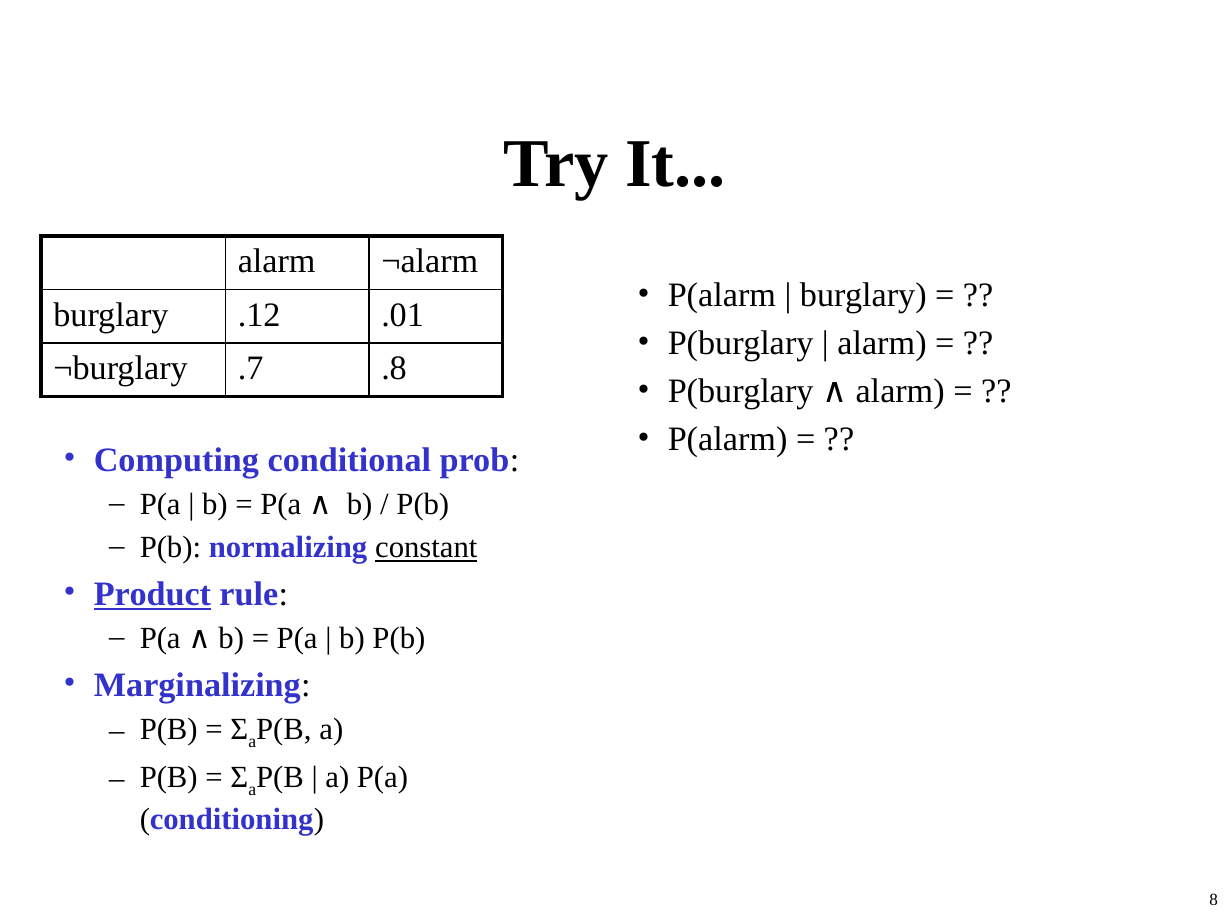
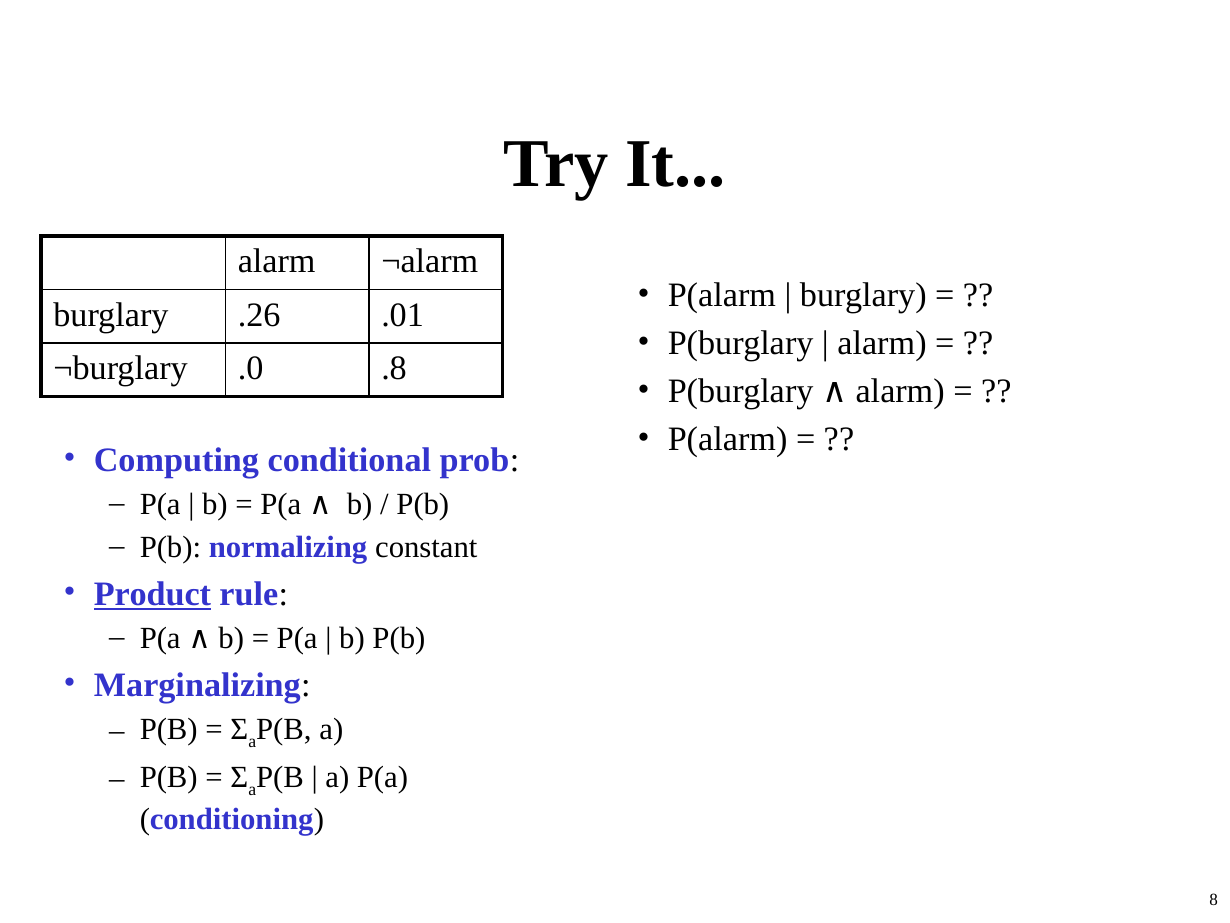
.12: .12 -> .26 (259, 315)
.7: .7 -> .0 (251, 368)
constant underline: present -> none (426, 547)
